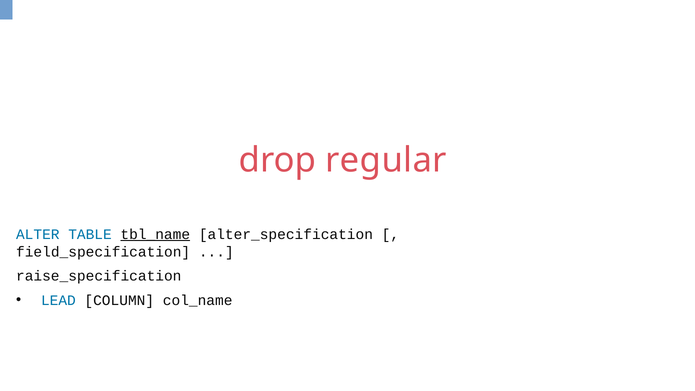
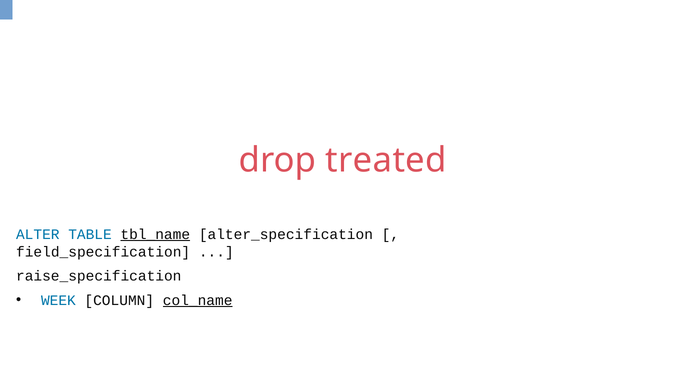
regular: regular -> treated (386, 160)
LEAD: LEAD -> WEEK (58, 300)
col_name underline: none -> present (198, 300)
